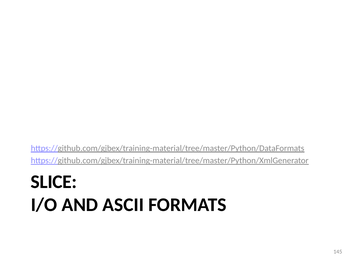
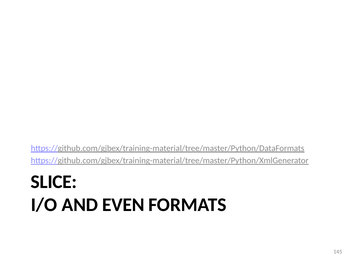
ASCII: ASCII -> EVEN (123, 205)
